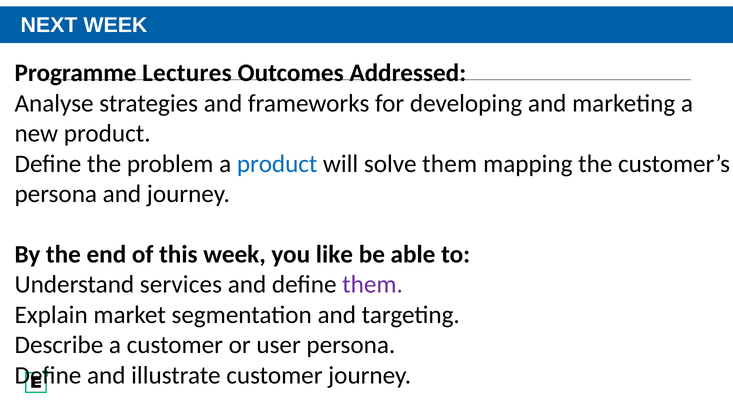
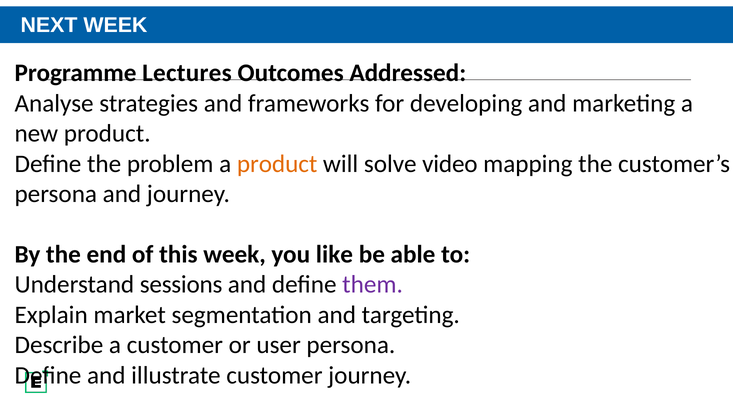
product colour: blue -> orange (277, 164)
solve them: them -> video (450, 164)
services: services -> sessions (181, 285)
